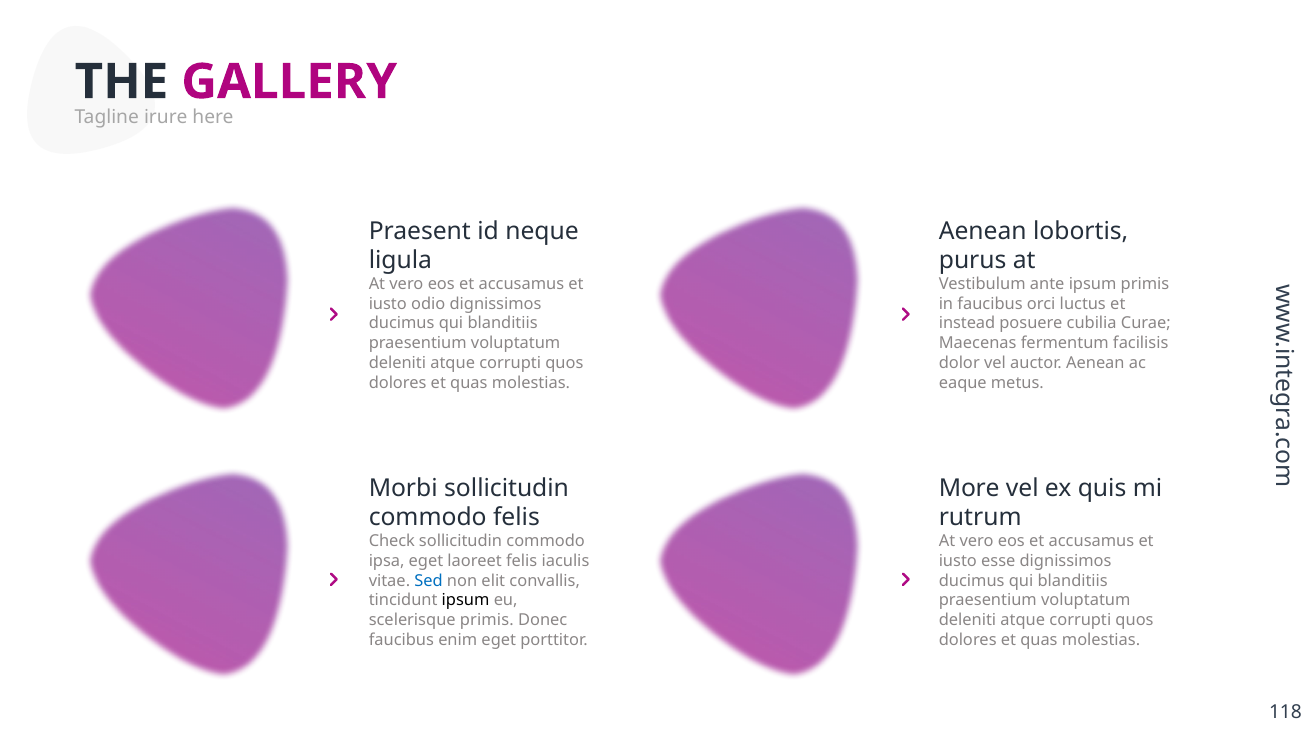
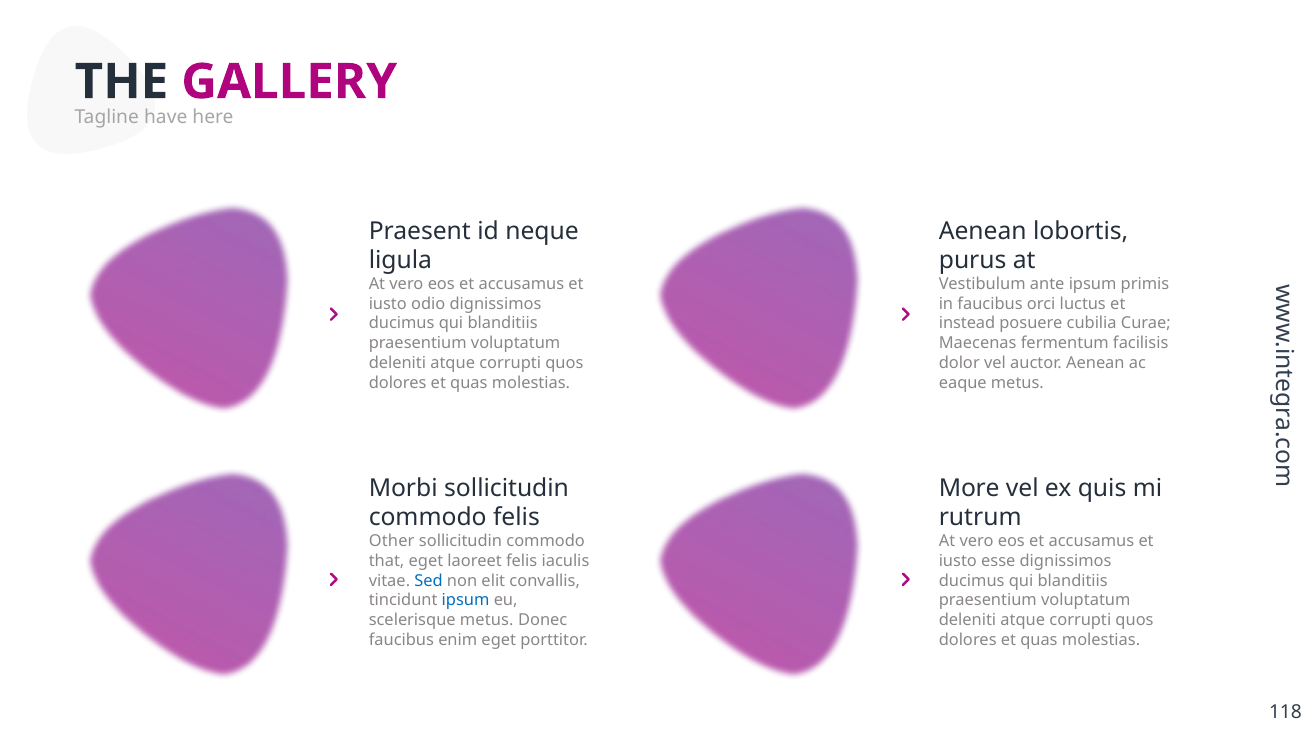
irure: irure -> have (166, 117)
Check: Check -> Other (392, 542)
ipsa: ipsa -> that (387, 561)
ipsum colour: black -> blue (466, 601)
scelerisque primis: primis -> metus (487, 620)
